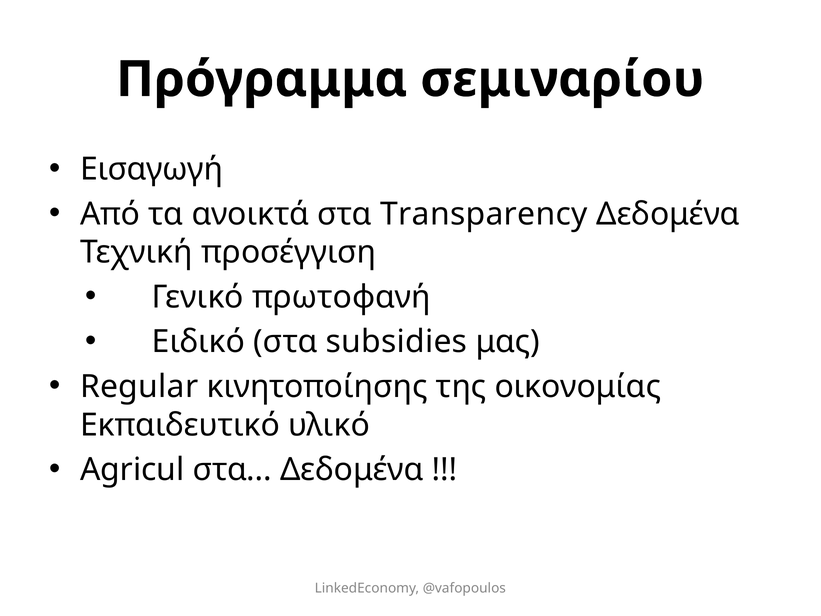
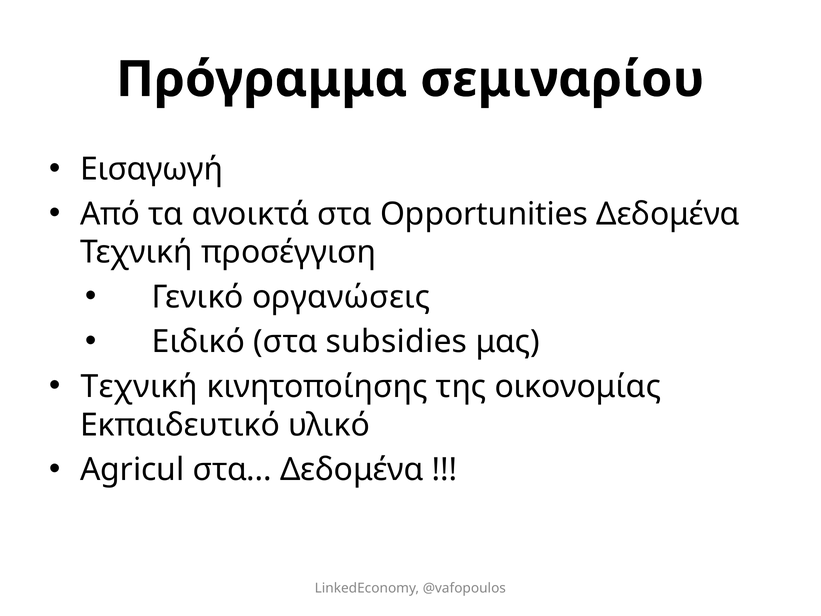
Transparency: Transparency -> Opportunities (484, 214)
πρωτοφανή: πρωτοφανή -> οργανώσεις (341, 297)
Regular: Regular -> Τεχνική (139, 386)
